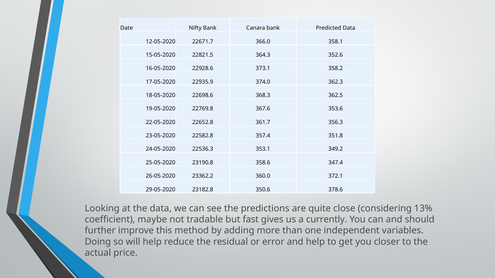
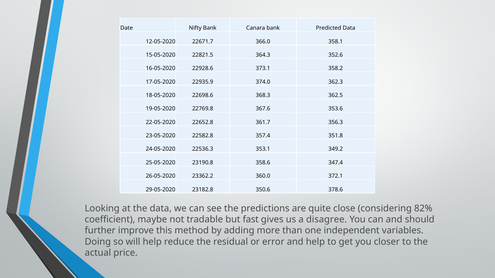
13%: 13% -> 82% (423, 209)
currently: currently -> disagree (327, 220)
